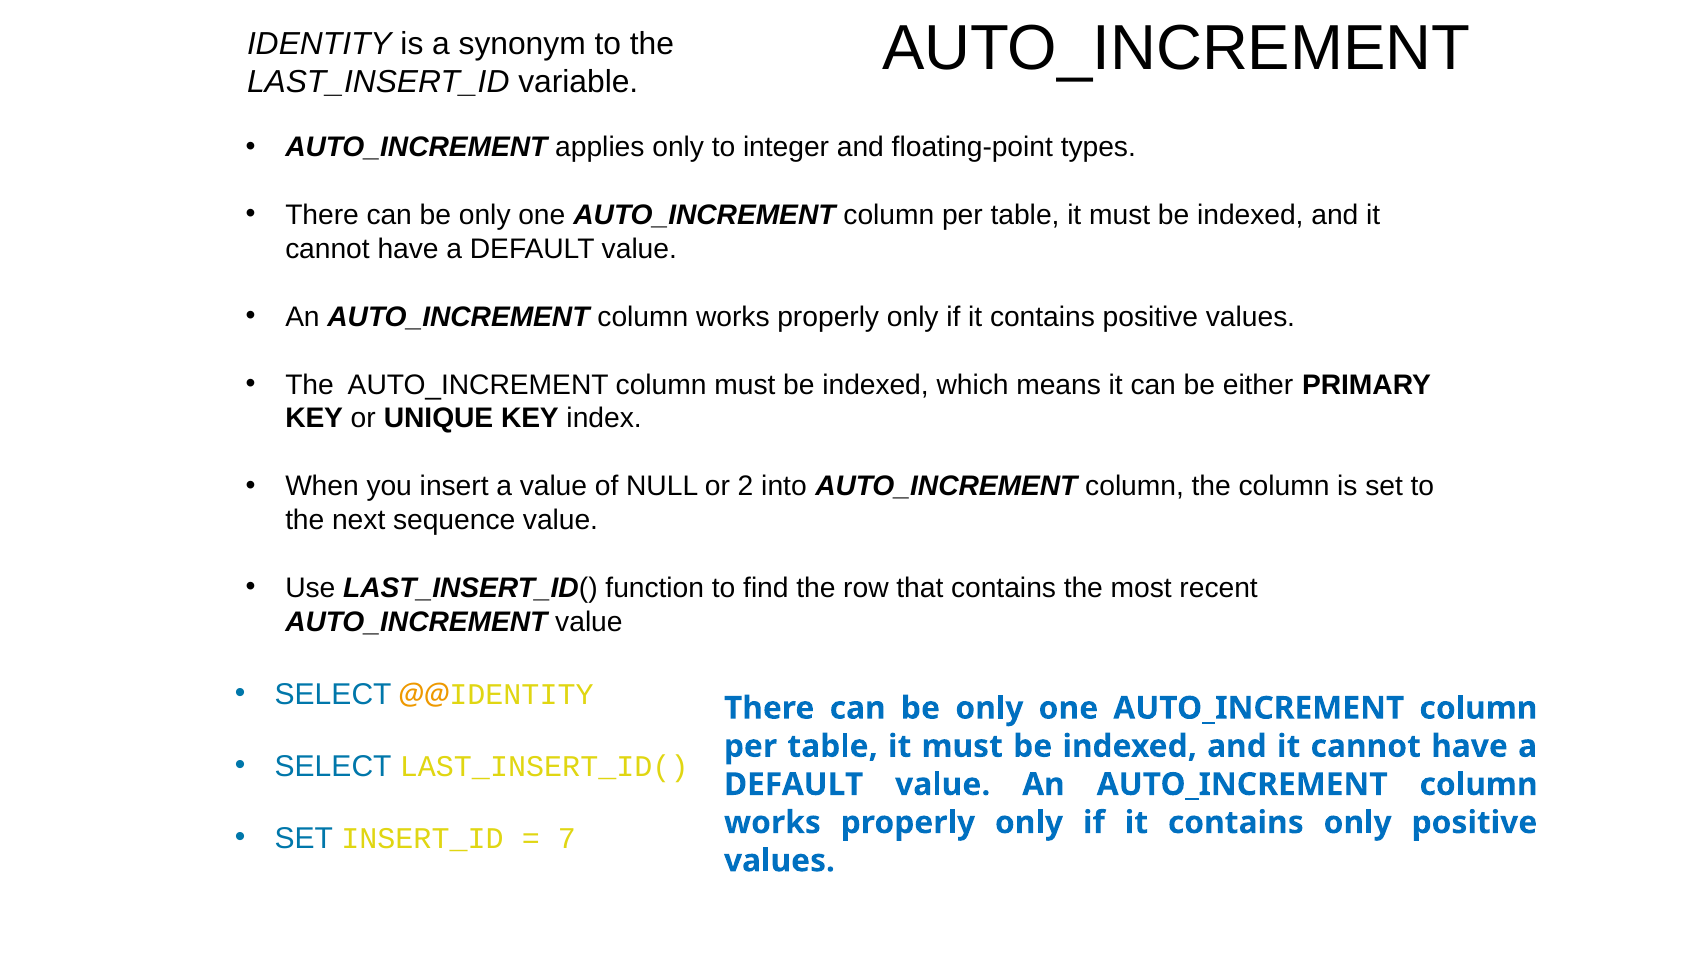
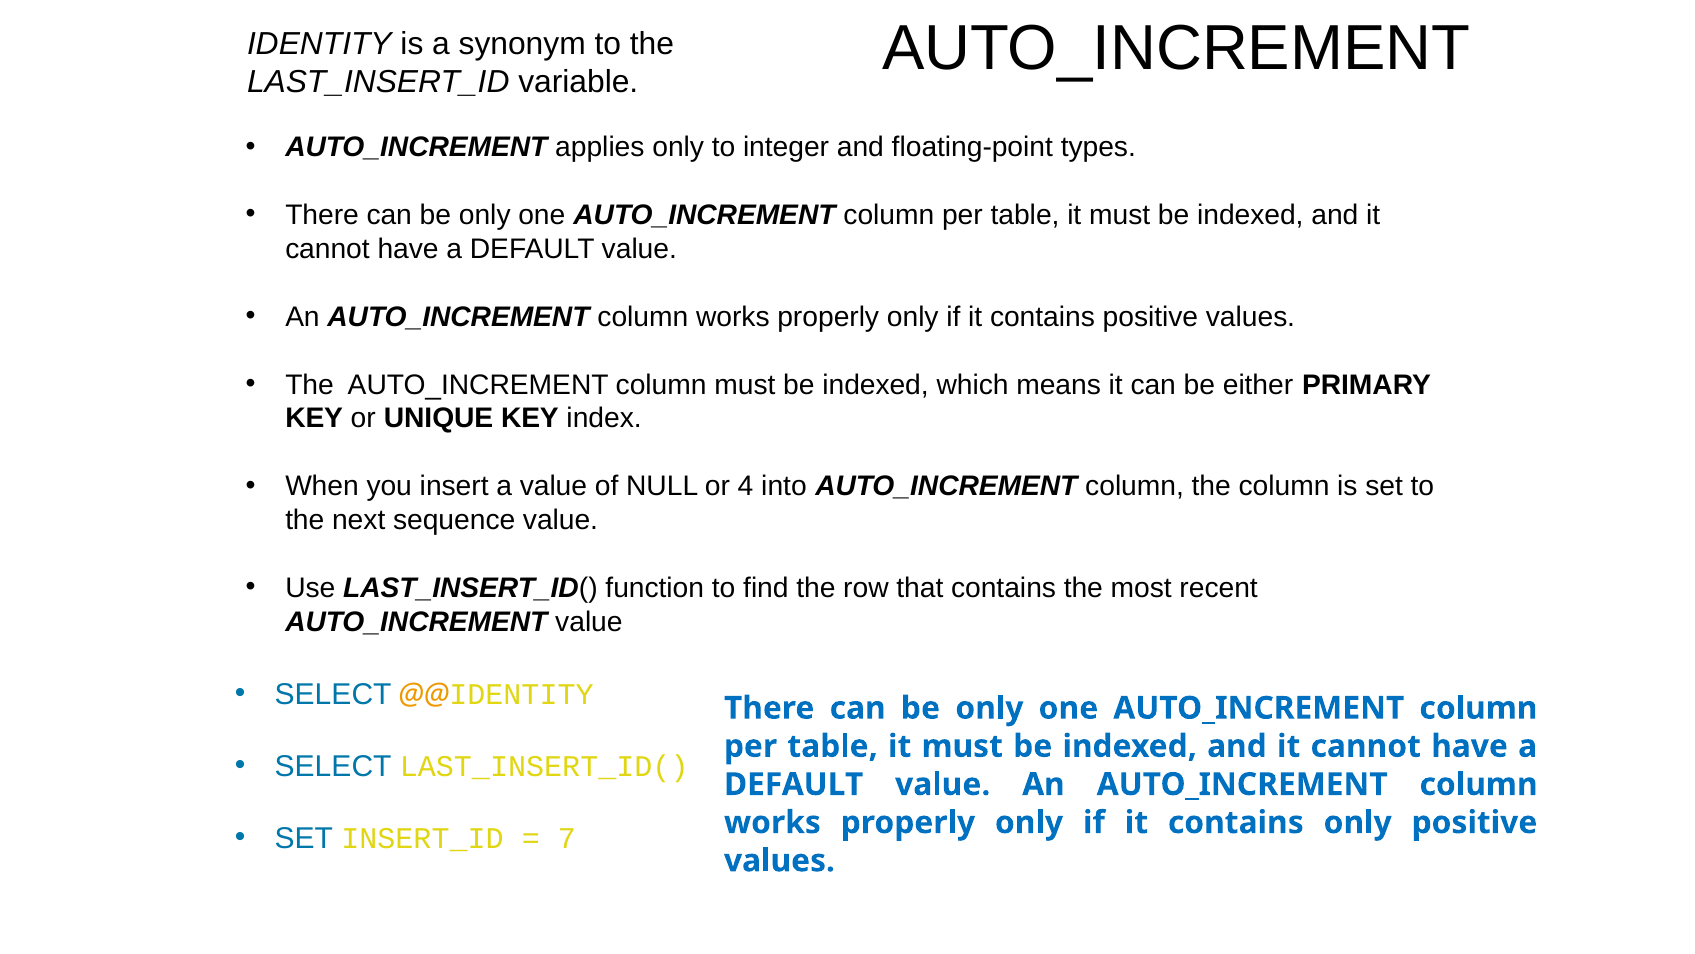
2: 2 -> 4 (746, 486)
